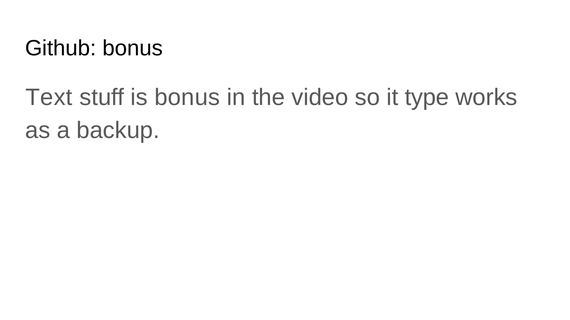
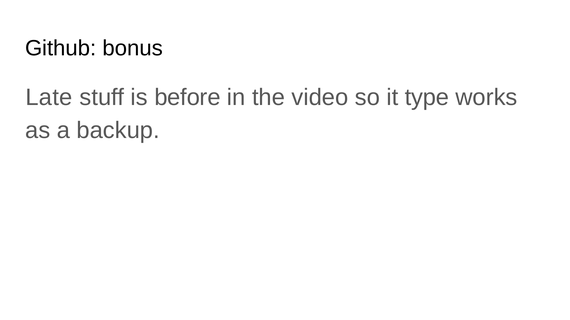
Text: Text -> Late (49, 98)
is bonus: bonus -> before (187, 98)
